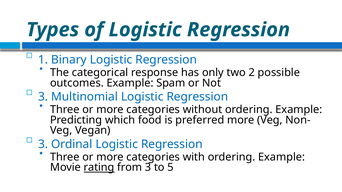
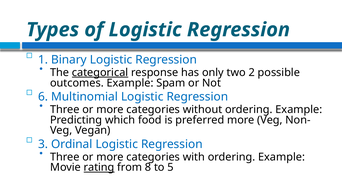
categorical underline: none -> present (100, 73)
3: 3 -> 6 (43, 97)
from 3: 3 -> 8 (148, 168)
